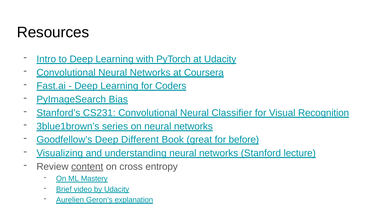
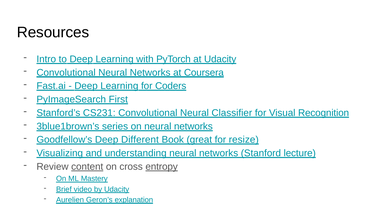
Bias: Bias -> First (118, 99)
before: before -> resize (244, 140)
entropy underline: none -> present (162, 167)
